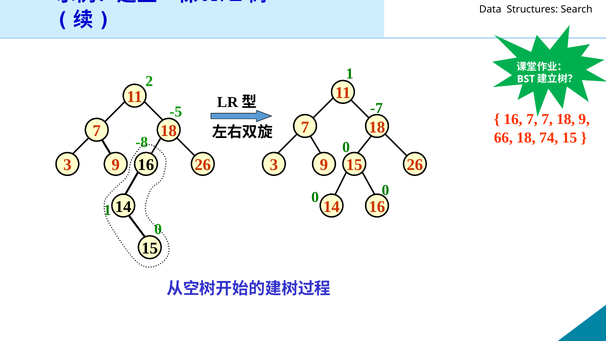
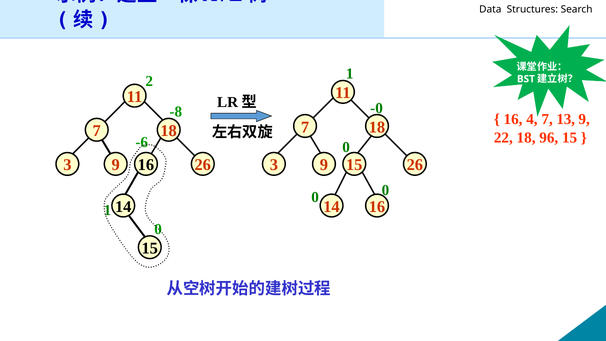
-7: -7 -> -0 (377, 108)
-5: -5 -> -8 (176, 112)
16 7: 7 -> 4 (532, 119)
7 18: 18 -> 13 (566, 119)
66: 66 -> 22 (503, 138)
74: 74 -> 96 (549, 138)
-8: -8 -> -6 (142, 142)
